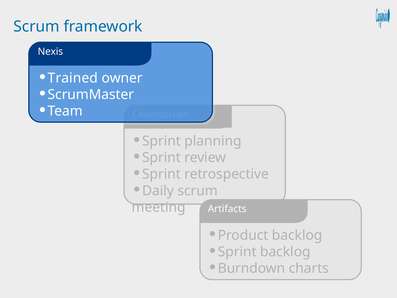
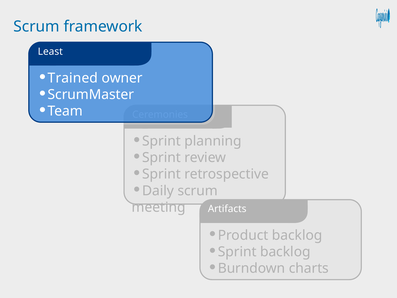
Nexis: Nexis -> Least (50, 52)
